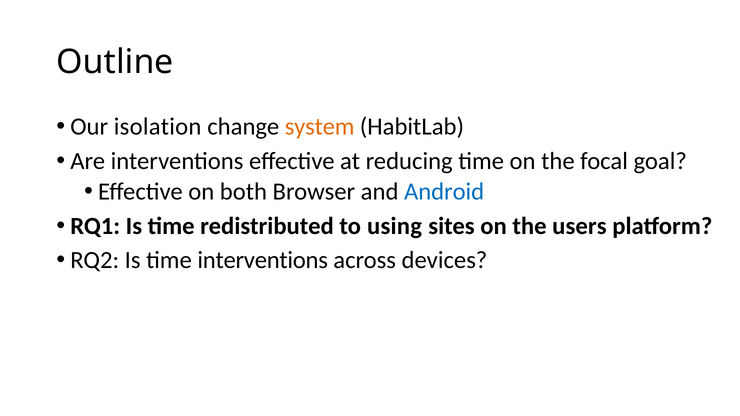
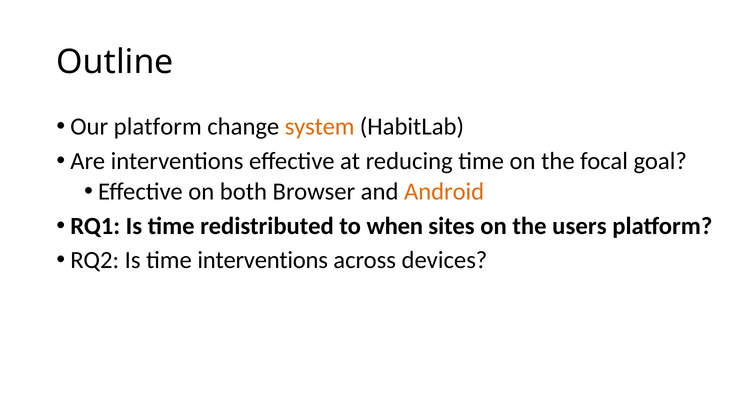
Our isolation: isolation -> platform (158, 127)
Android colour: blue -> orange (444, 192)
using: using -> when (395, 226)
